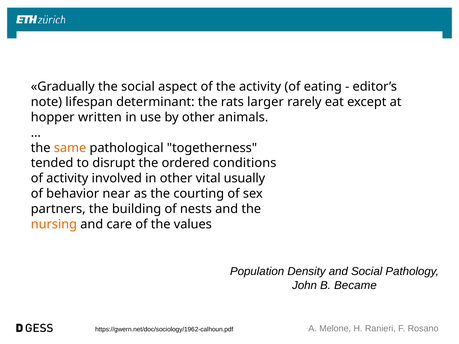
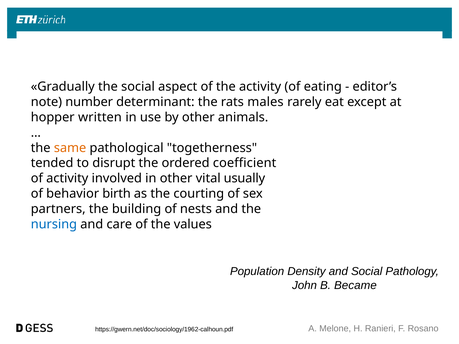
lifespan: lifespan -> number (89, 102)
larger: larger -> males (265, 102)
conditions: conditions -> coefficient (245, 163)
near: near -> birth (117, 194)
nursing colour: orange -> blue (54, 224)
